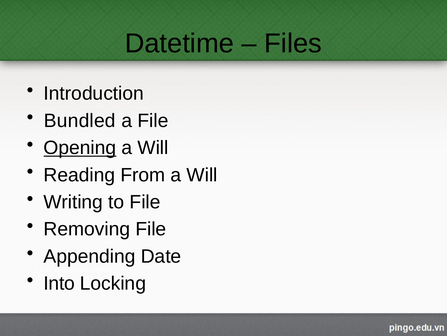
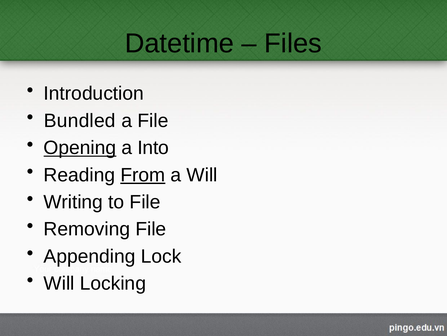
Will: Will -> Into (153, 148)
From underline: none -> present (143, 175)
Date: Date -> Lock (161, 256)
Into: Into -> Will (59, 283)
